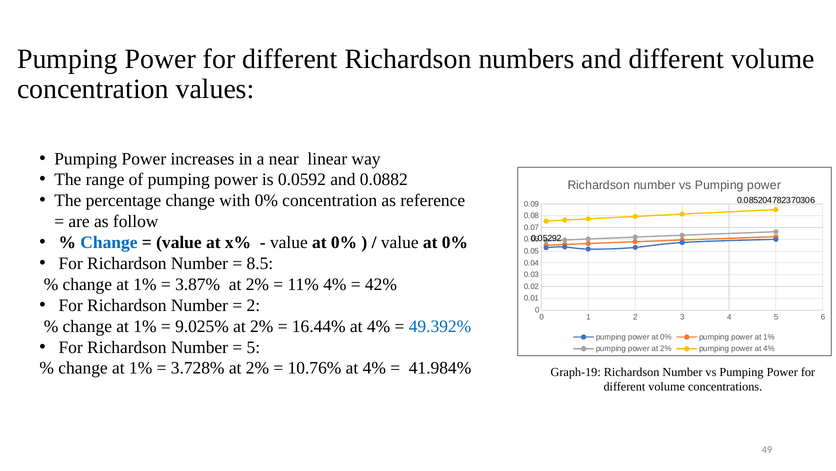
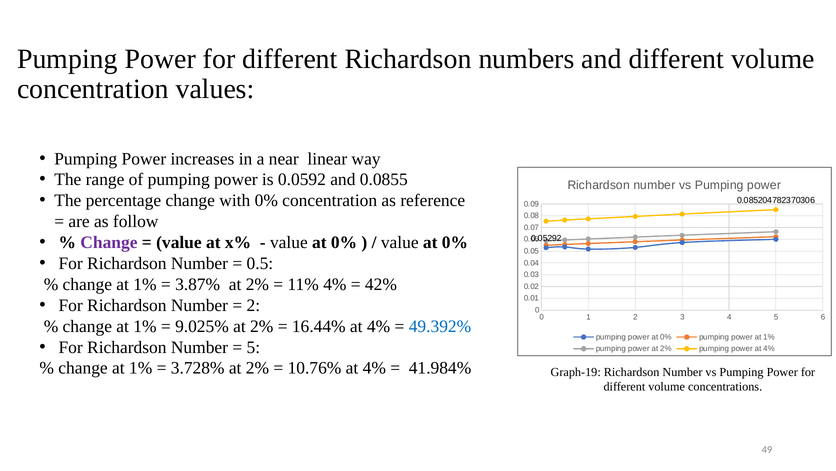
0.0882: 0.0882 -> 0.0855 (384, 179)
Change colour: blue -> purple (109, 242)
8.5: 8.5 -> 0.5 (260, 263)
